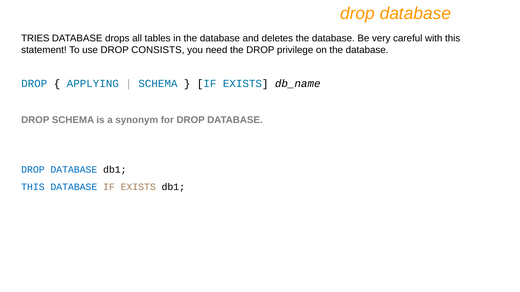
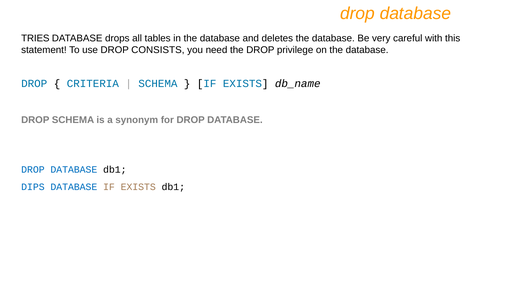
APPLYING: APPLYING -> CRITERIA (93, 84)
THIS: THIS -> DIPS (33, 187)
